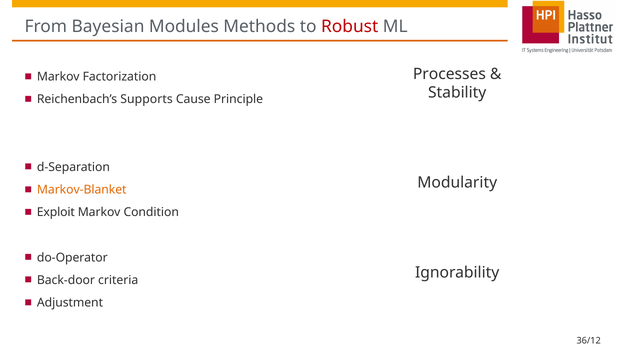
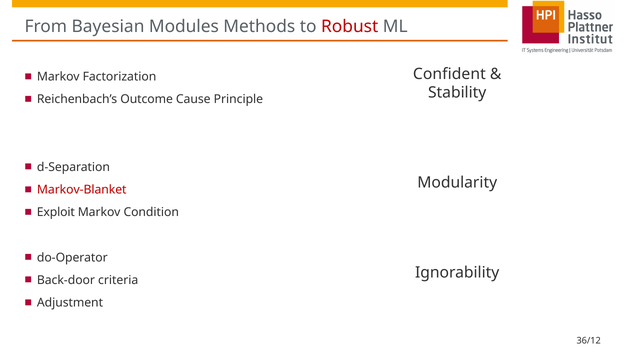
Processes: Processes -> Confident (449, 74)
Supports: Supports -> Outcome (147, 99)
Markov-Blanket colour: orange -> red (82, 190)
